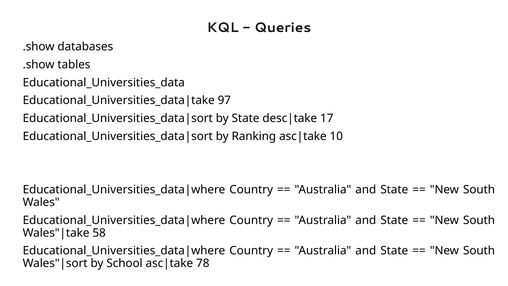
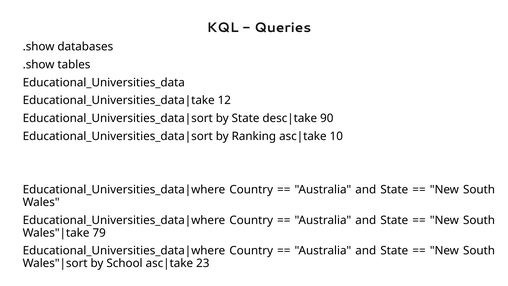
97: 97 -> 12 (224, 100)
17: 17 -> 90 (327, 118)
58: 58 -> 79 (99, 233)
78: 78 -> 23 (203, 263)
